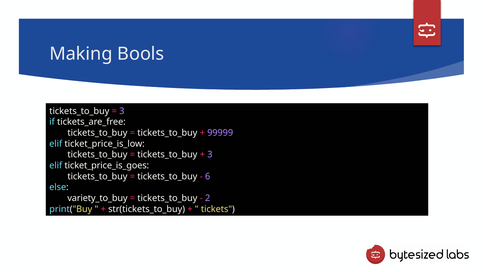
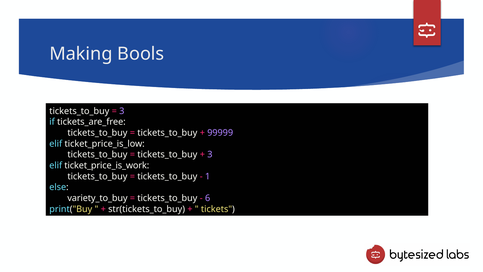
ticket_price_is_goes: ticket_price_is_goes -> ticket_price_is_work (107, 165)
6: 6 -> 1 (208, 176)
2: 2 -> 6 (208, 198)
